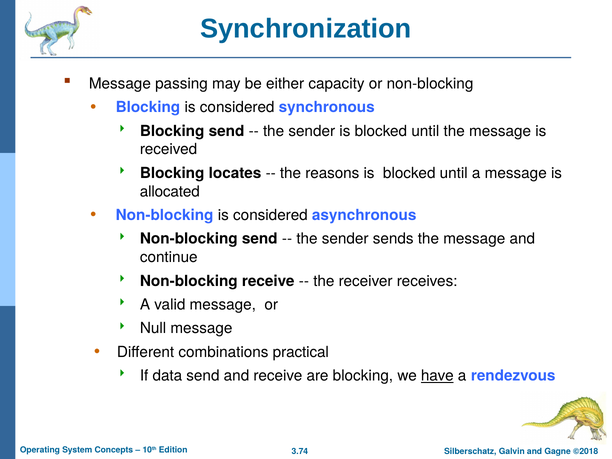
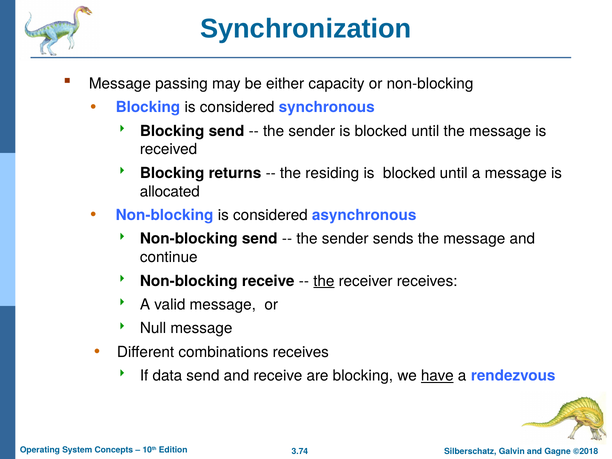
locates: locates -> returns (235, 173)
reasons: reasons -> residing (332, 173)
the underline: none -> present (324, 281)
combinations practical: practical -> receives (301, 352)
